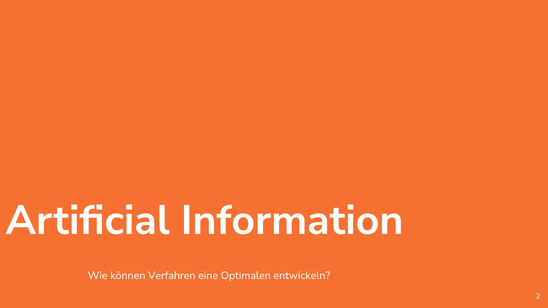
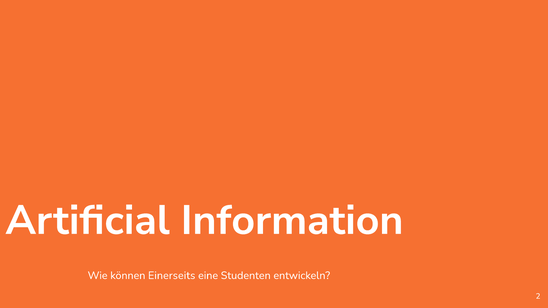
Verfahren: Verfahren -> Einerseits (172, 276)
Optimalen: Optimalen -> Studenten (246, 276)
